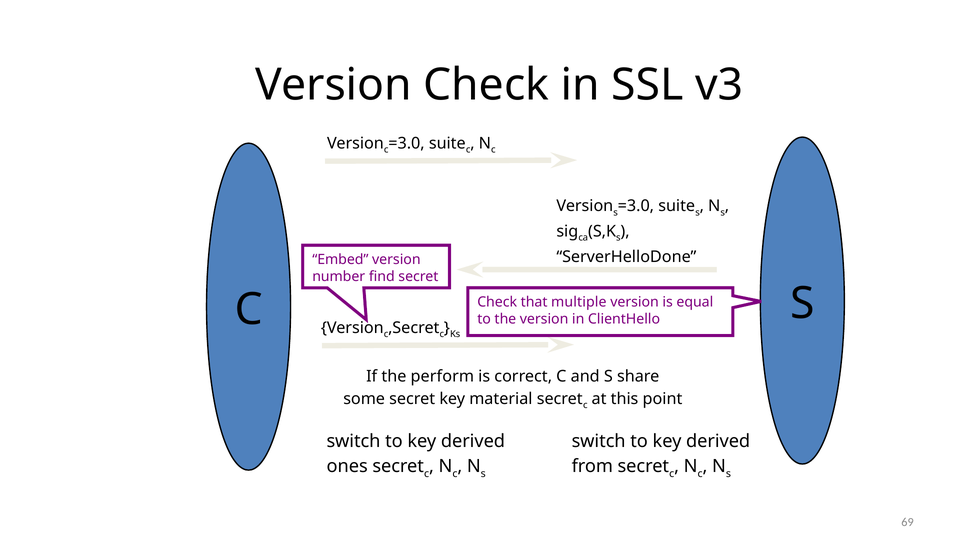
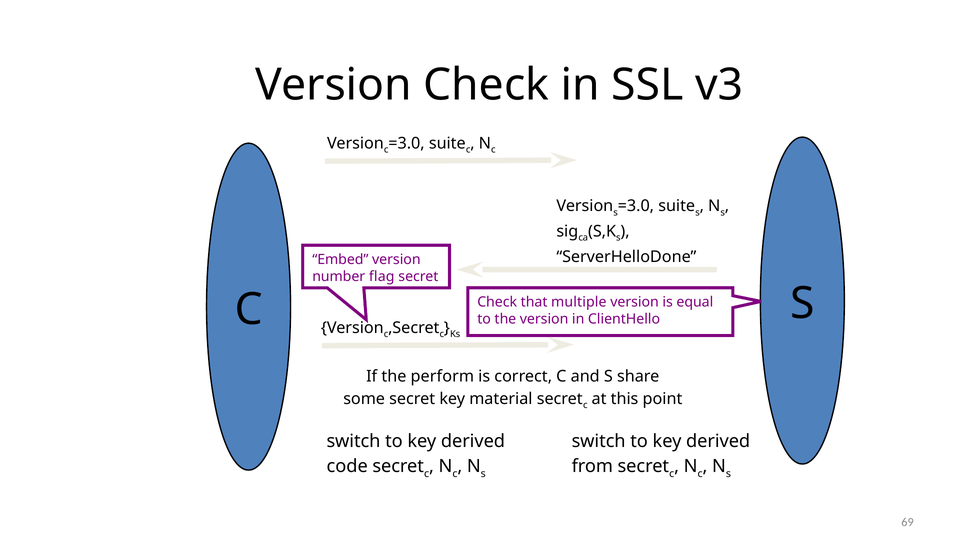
find: find -> flag (382, 276)
ones: ones -> code (347, 466)
